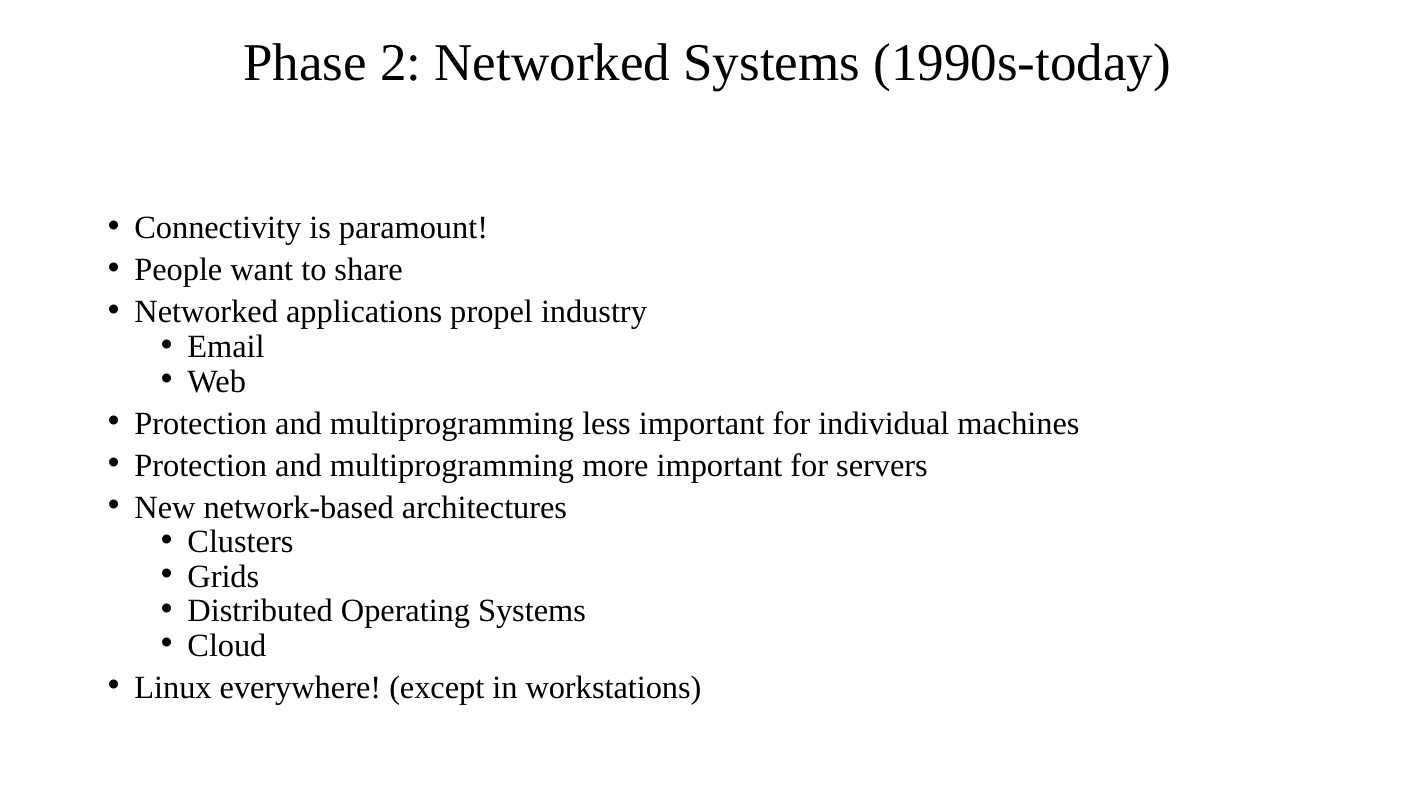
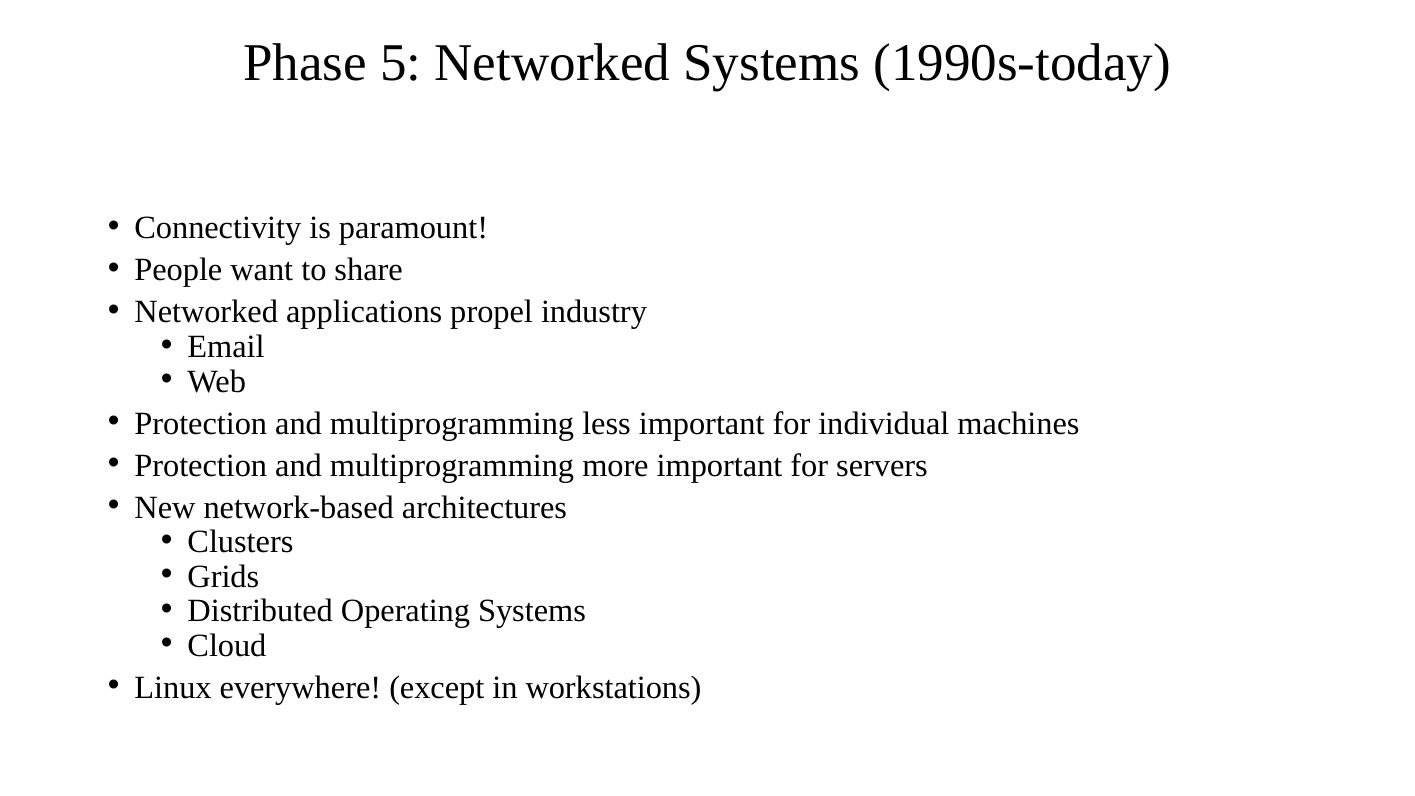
2: 2 -> 5 (401, 63)
